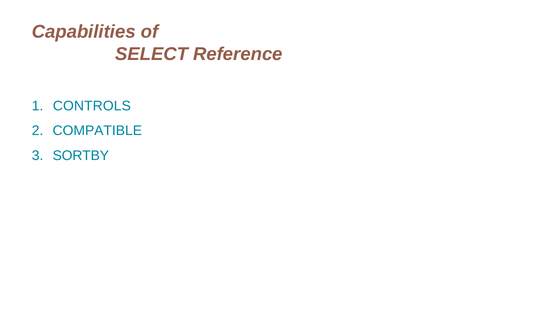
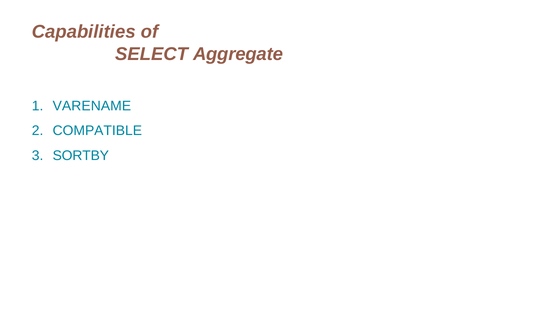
Reference: Reference -> Aggregate (238, 54)
CONTROLS: CONTROLS -> VARENAME (92, 106)
